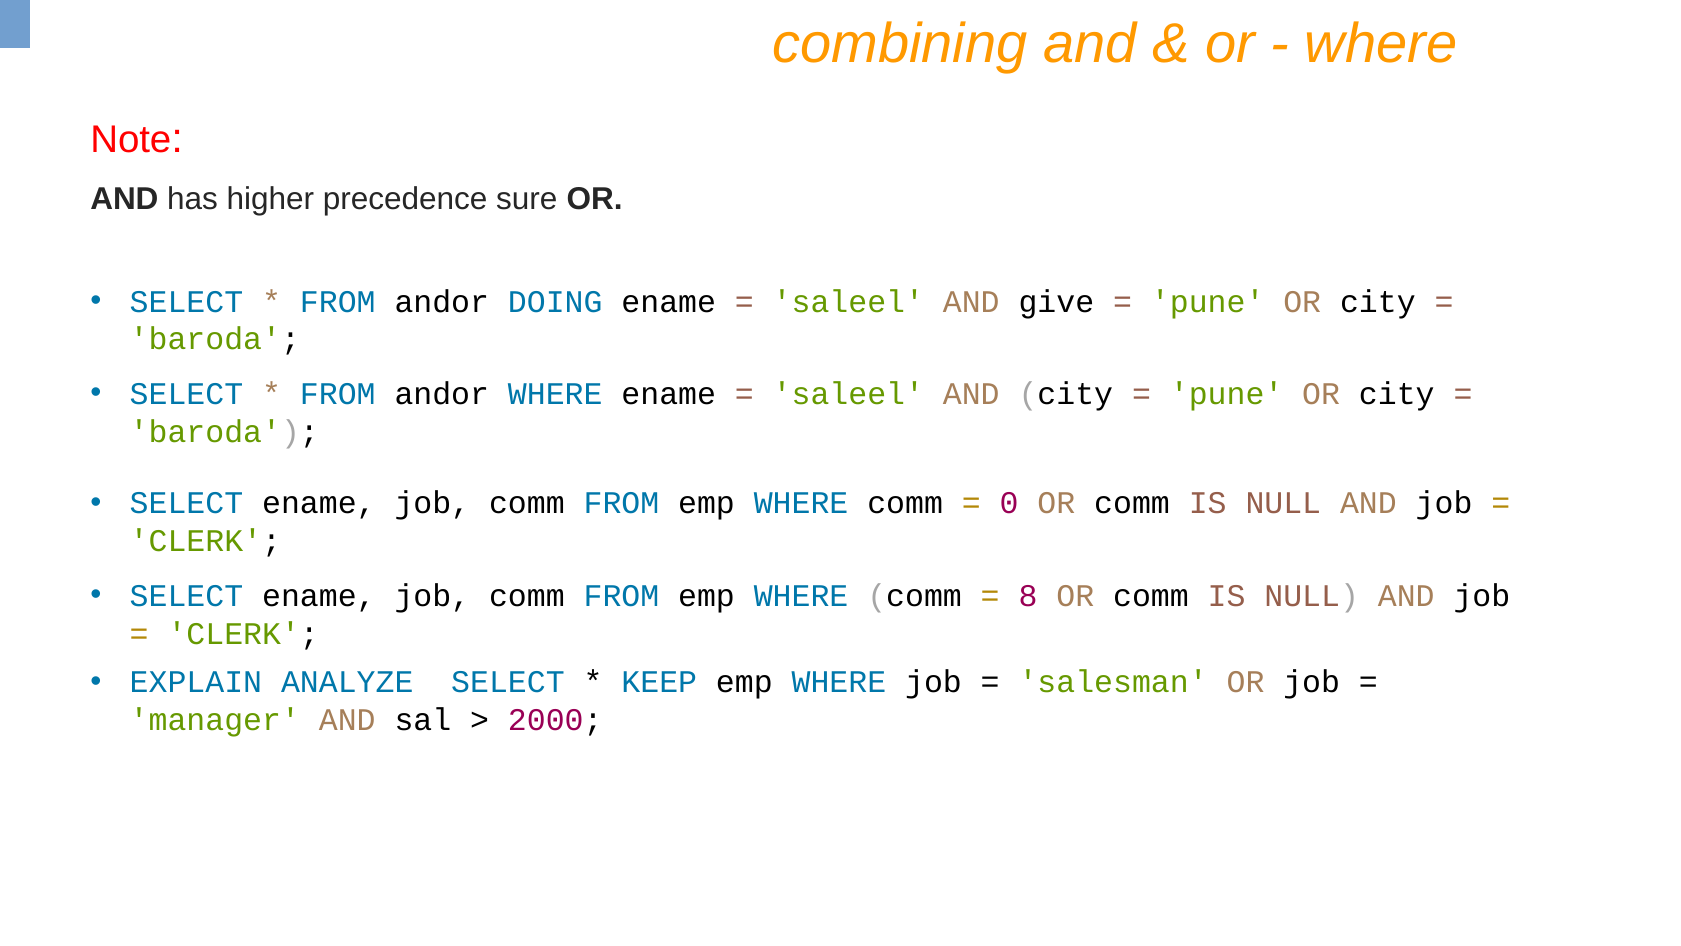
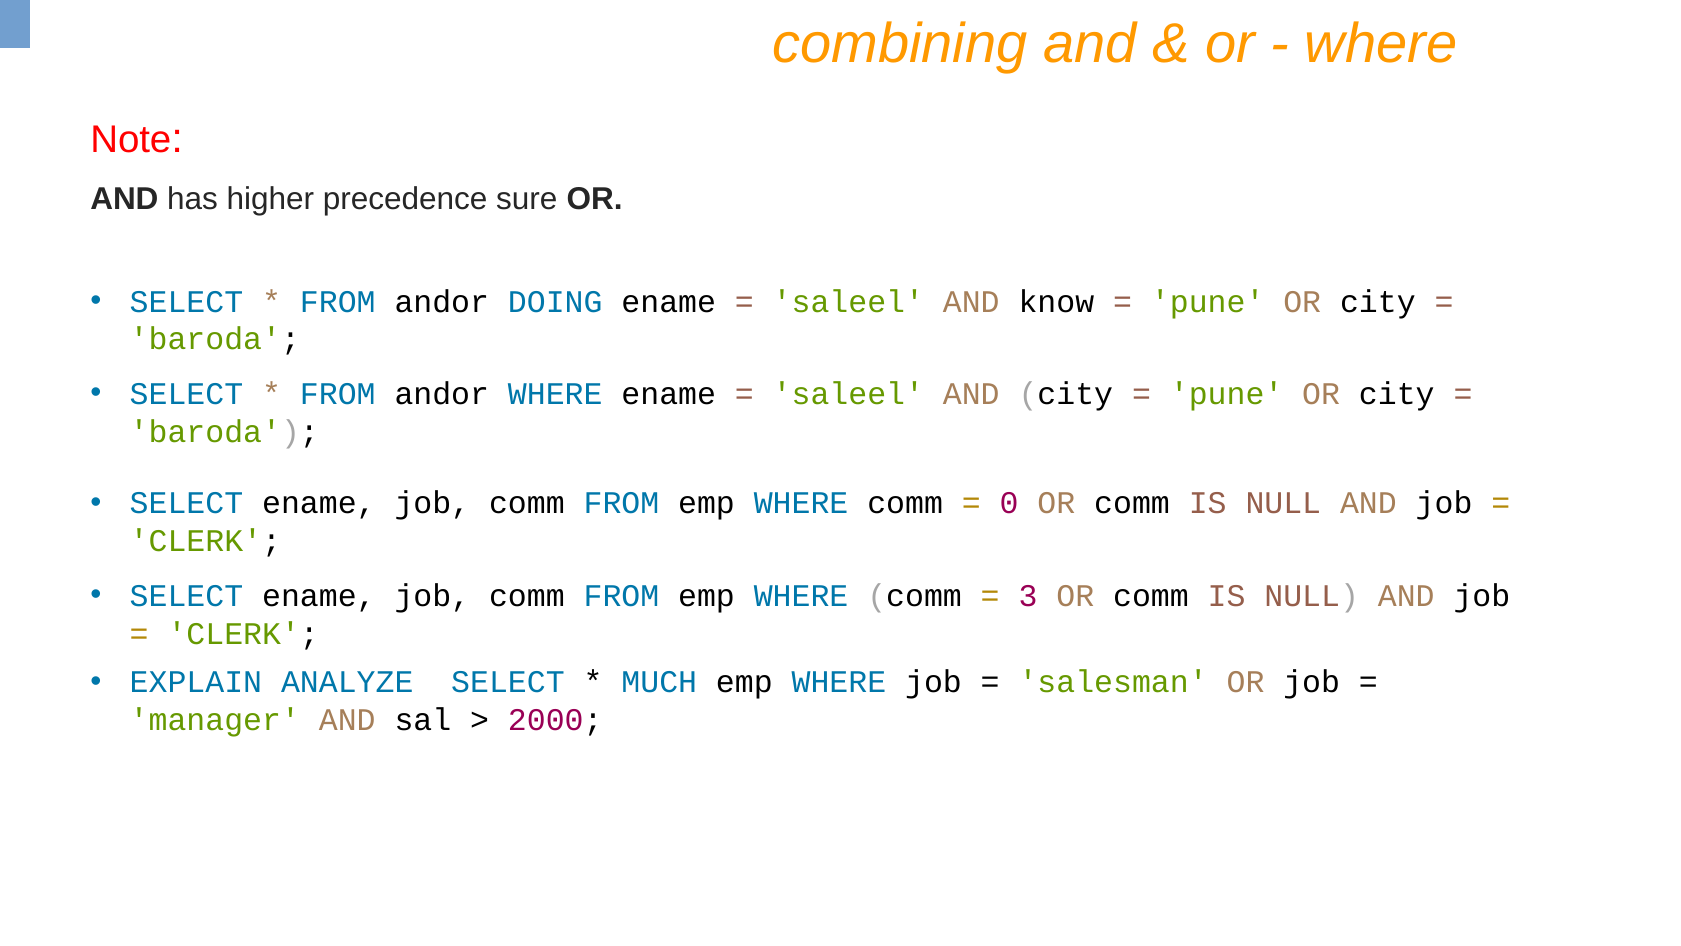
give: give -> know (1056, 302)
8: 8 -> 3 (1028, 596)
KEEP: KEEP -> MUCH (659, 682)
